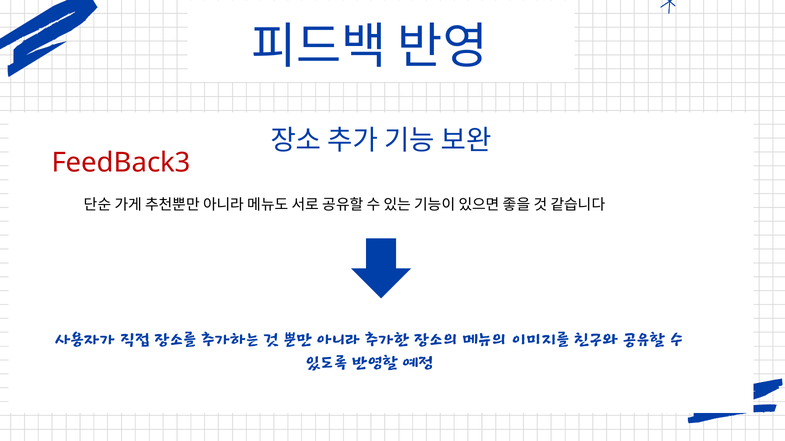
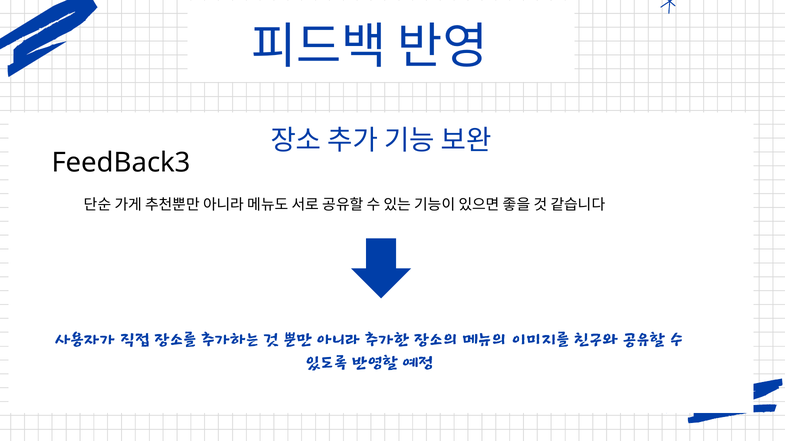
FeedBack3 colour: red -> black (121, 163)
